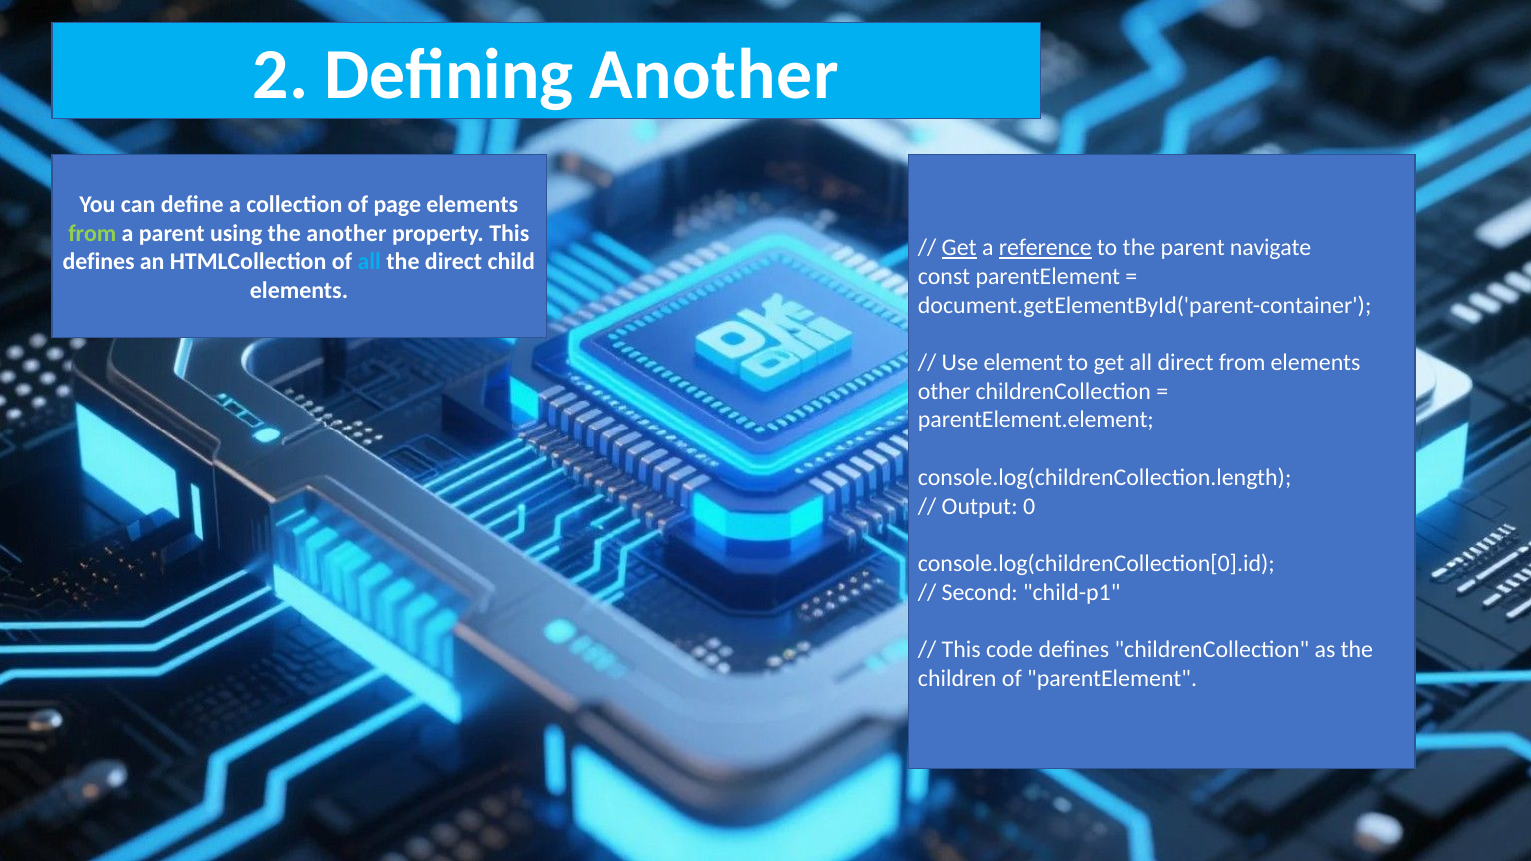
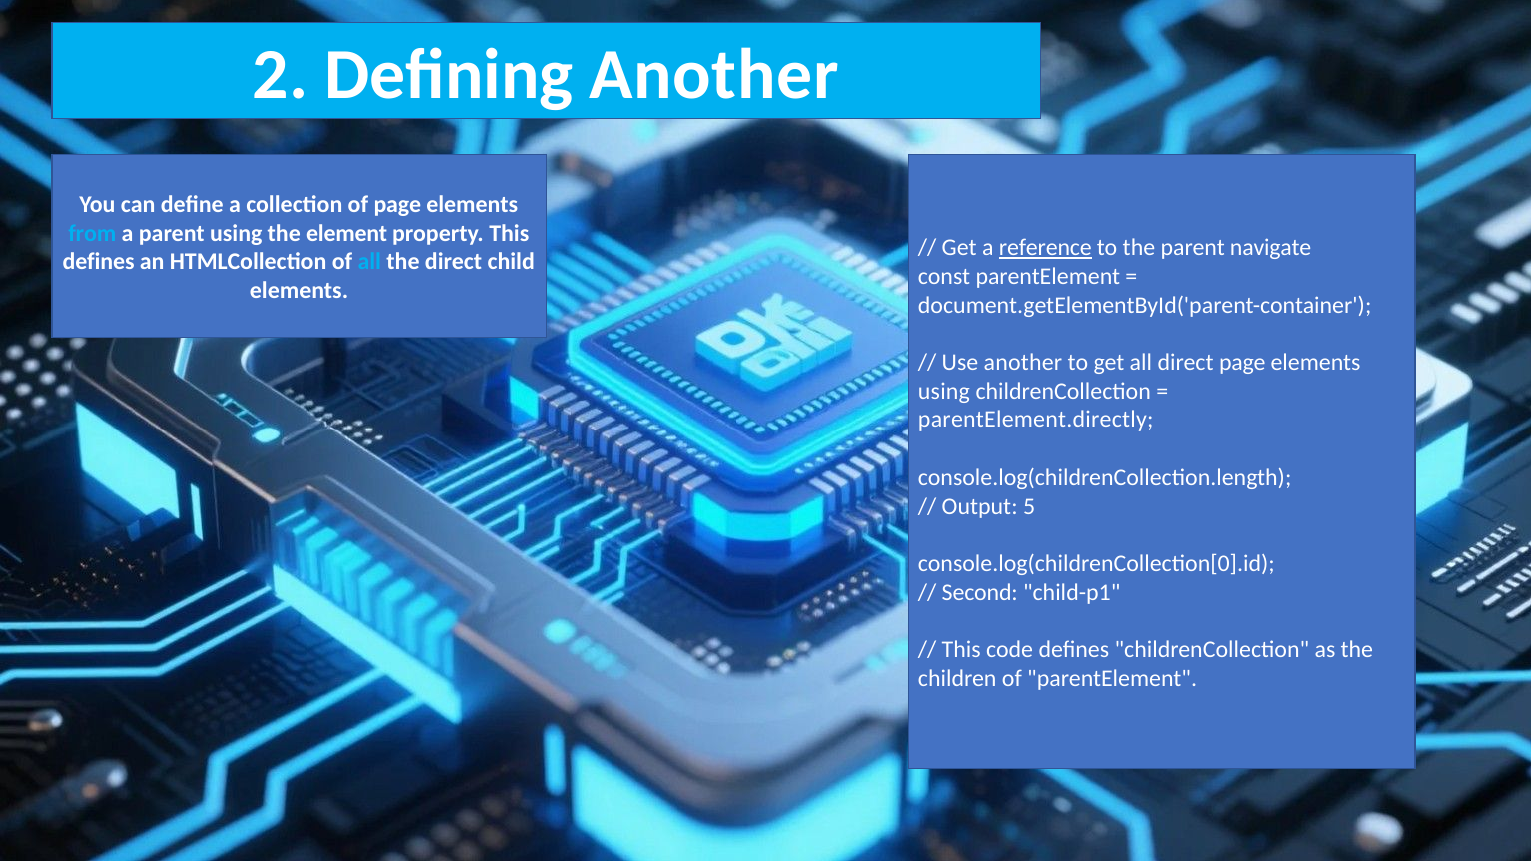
from colour: light green -> light blue (92, 233)
the another: another -> element (347, 233)
Get underline: present -> none (959, 248)
Use element: element -> another (1023, 363)
direct from: from -> page (1242, 363)
other: other -> using (944, 391)
parentElement.element: parentElement.element -> parentElement.directly (1036, 420)
0: 0 -> 5 (1029, 506)
